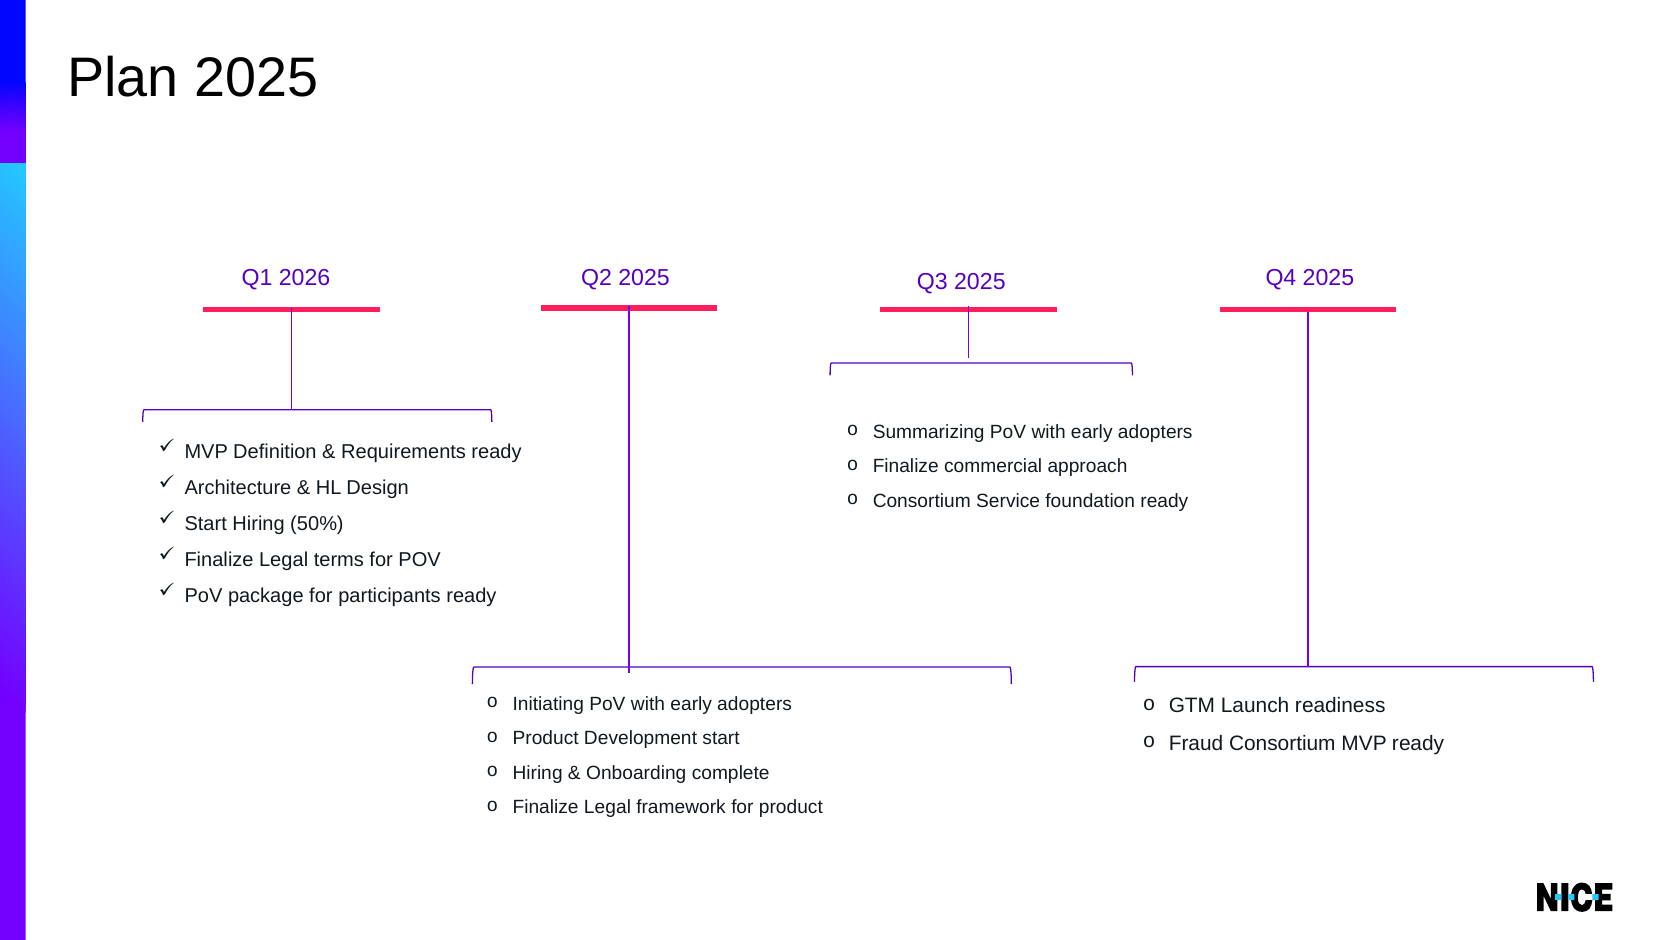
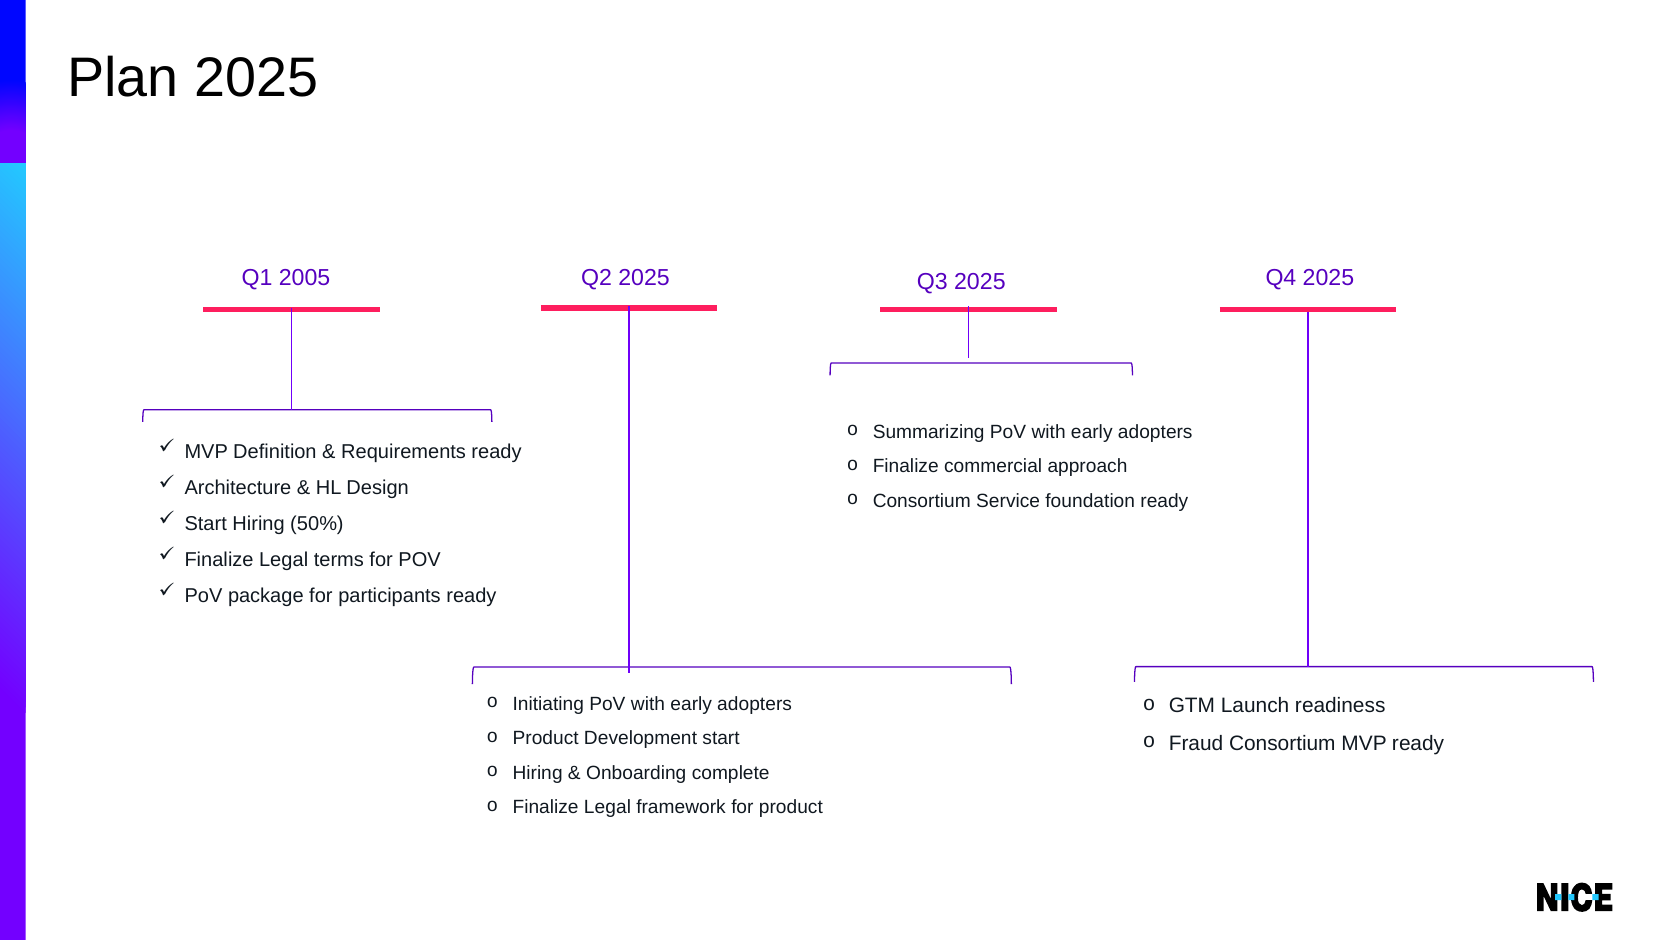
2026: 2026 -> 2005 (305, 278)
